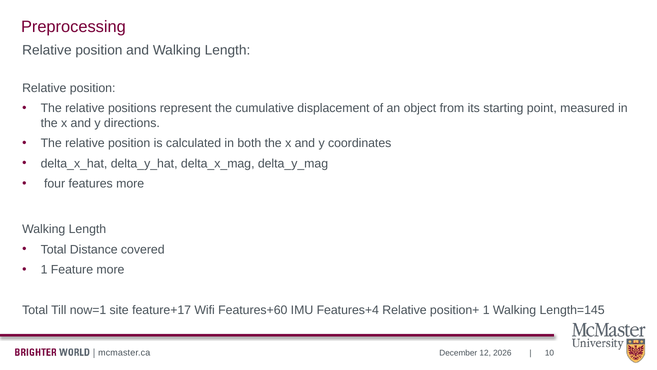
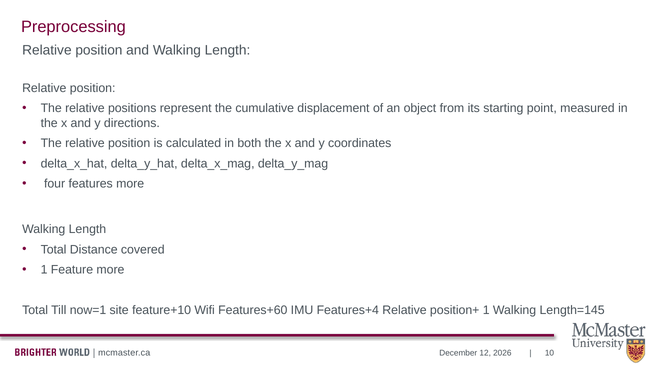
feature+17: feature+17 -> feature+10 (162, 310)
